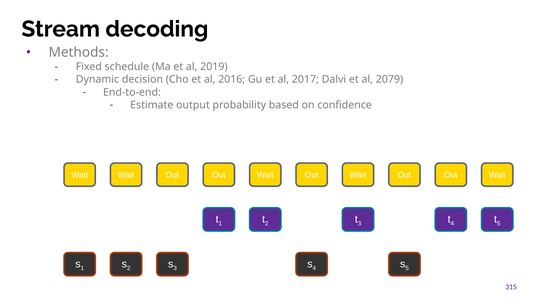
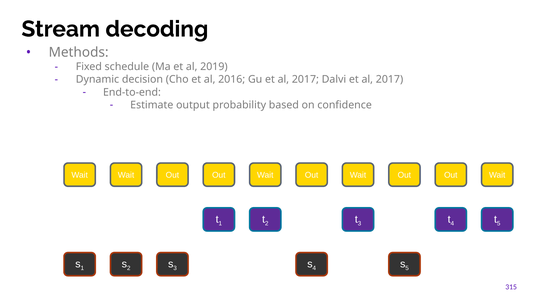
Dalvi et al 2079: 2079 -> 2017 (389, 79)
